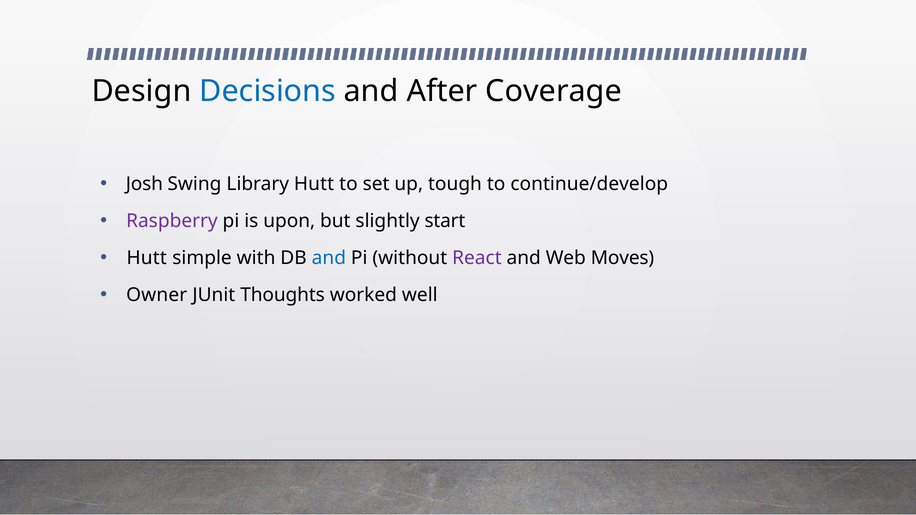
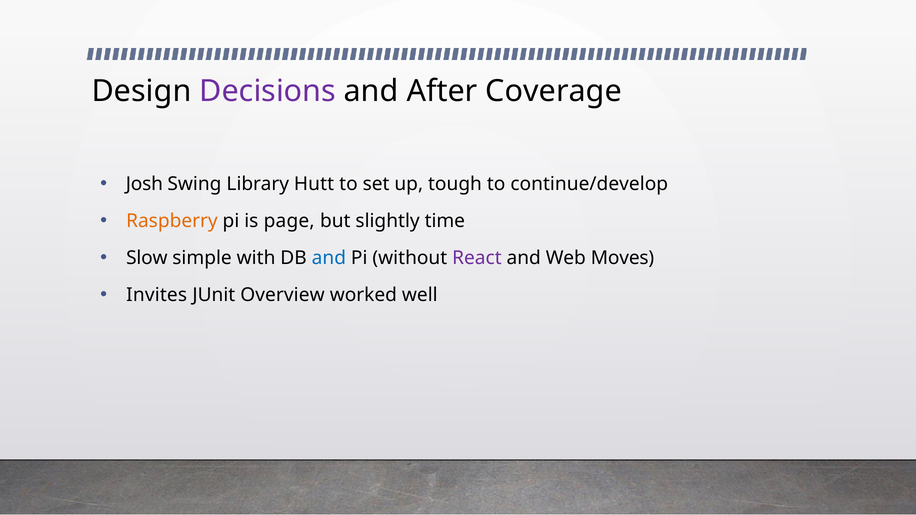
Decisions colour: blue -> purple (268, 91)
Raspberry colour: purple -> orange (172, 221)
upon: upon -> page (289, 221)
start: start -> time (445, 221)
Hutt: Hutt -> Slow (147, 258)
Owner: Owner -> Invites (157, 295)
Thoughts: Thoughts -> Overview (282, 295)
